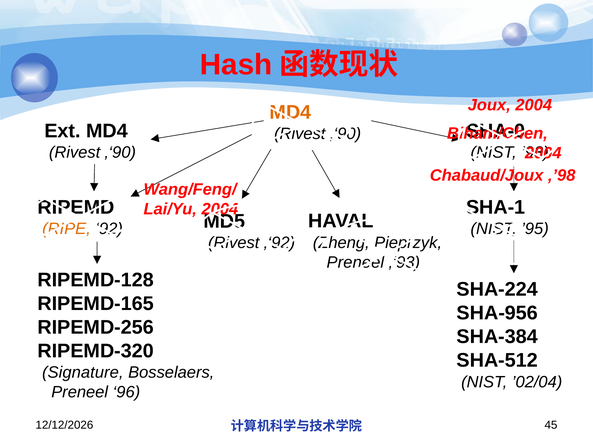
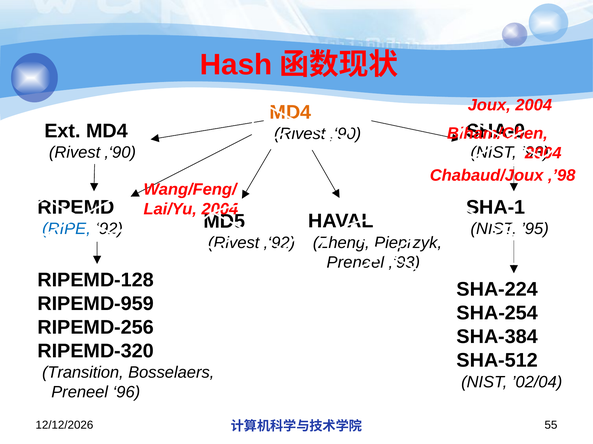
RIPE colour: orange -> blue (66, 229)
RIPEMD-165: RIPEMD-165 -> RIPEMD-959 (96, 304)
SHA-956: SHA-956 -> SHA-254 (497, 314)
Signature: Signature -> Transition (83, 373)
45: 45 -> 55 (551, 426)
